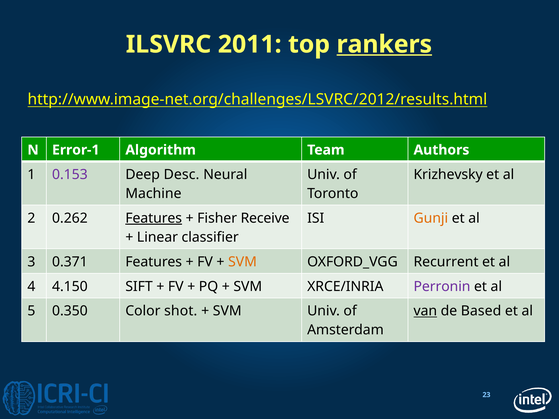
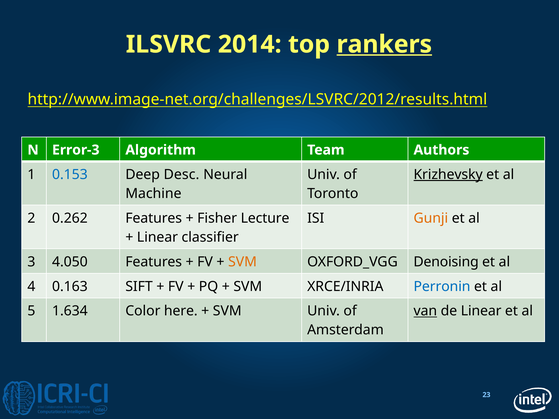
2011: 2011 -> 2014 (250, 44)
Error-1: Error-1 -> Error-3 (76, 150)
0.153 colour: purple -> blue (70, 175)
Krizhevsky underline: none -> present (448, 175)
Features underline: present -> none (154, 218)
Receive: Receive -> Lecture (265, 218)
0.371: 0.371 -> 4.050 (70, 262)
Recurrent: Recurrent -> Denoising (446, 262)
4.150: 4.150 -> 0.163 (70, 287)
Perronin colour: purple -> blue (442, 287)
0.350: 0.350 -> 1.634 (70, 311)
shot: shot -> here (181, 311)
de Based: Based -> Linear (481, 311)
